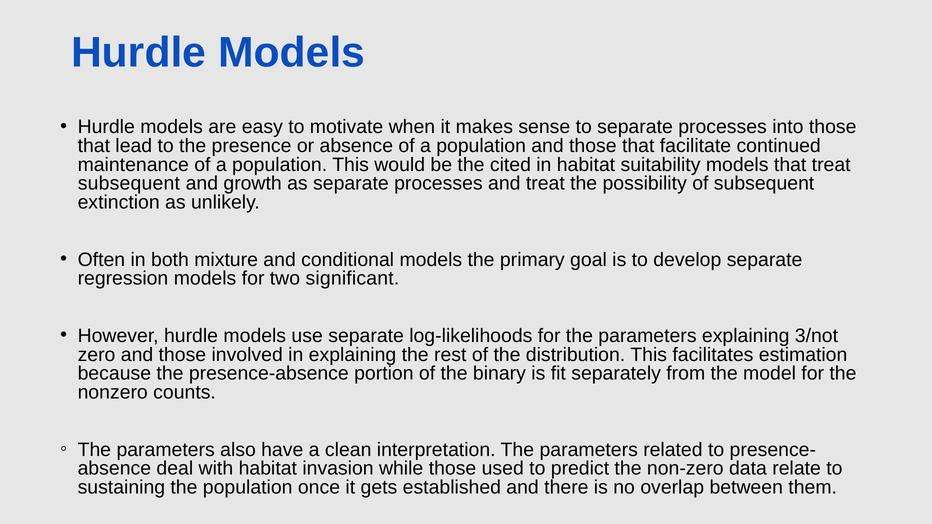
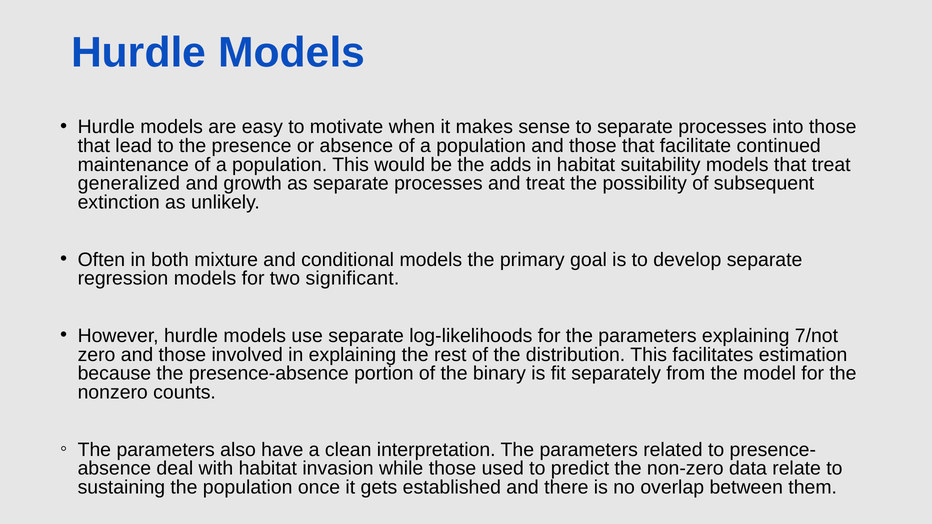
cited: cited -> adds (511, 165)
subsequent: subsequent -> generalized (129, 184)
3/not: 3/not -> 7/not (816, 336)
